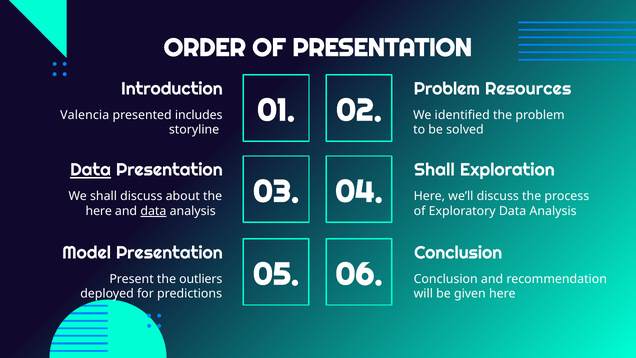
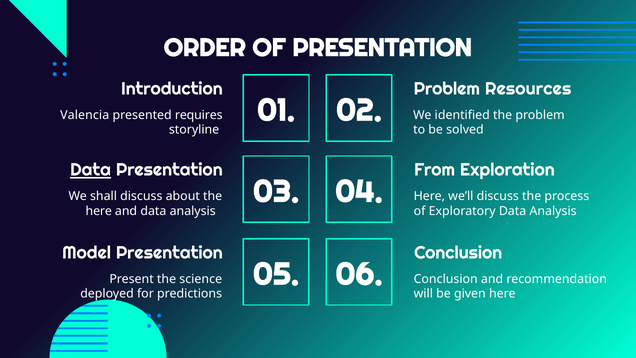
includes: includes -> requires (199, 115)
Shall: Shall -> From (435, 170)
data underline: present -> none (153, 211)
outliers: outliers -> science (201, 279)
